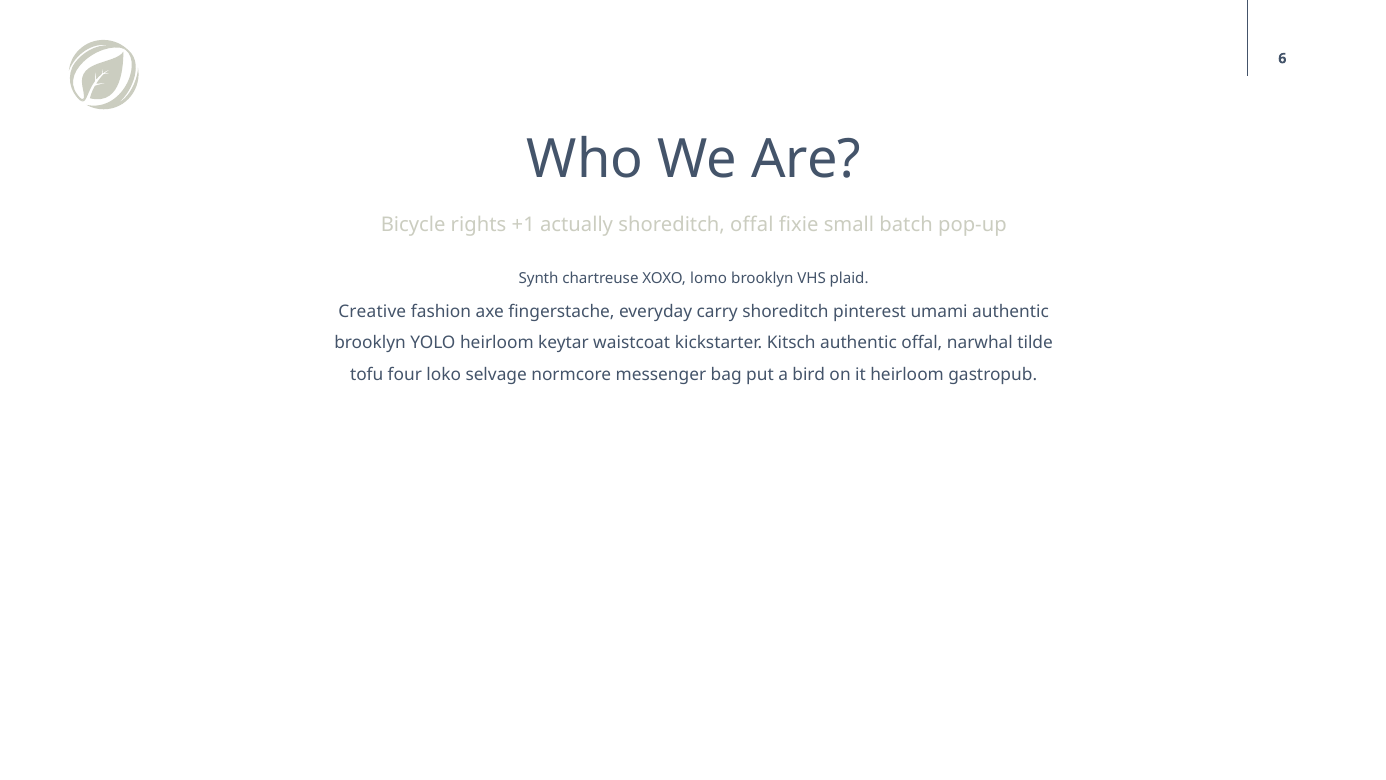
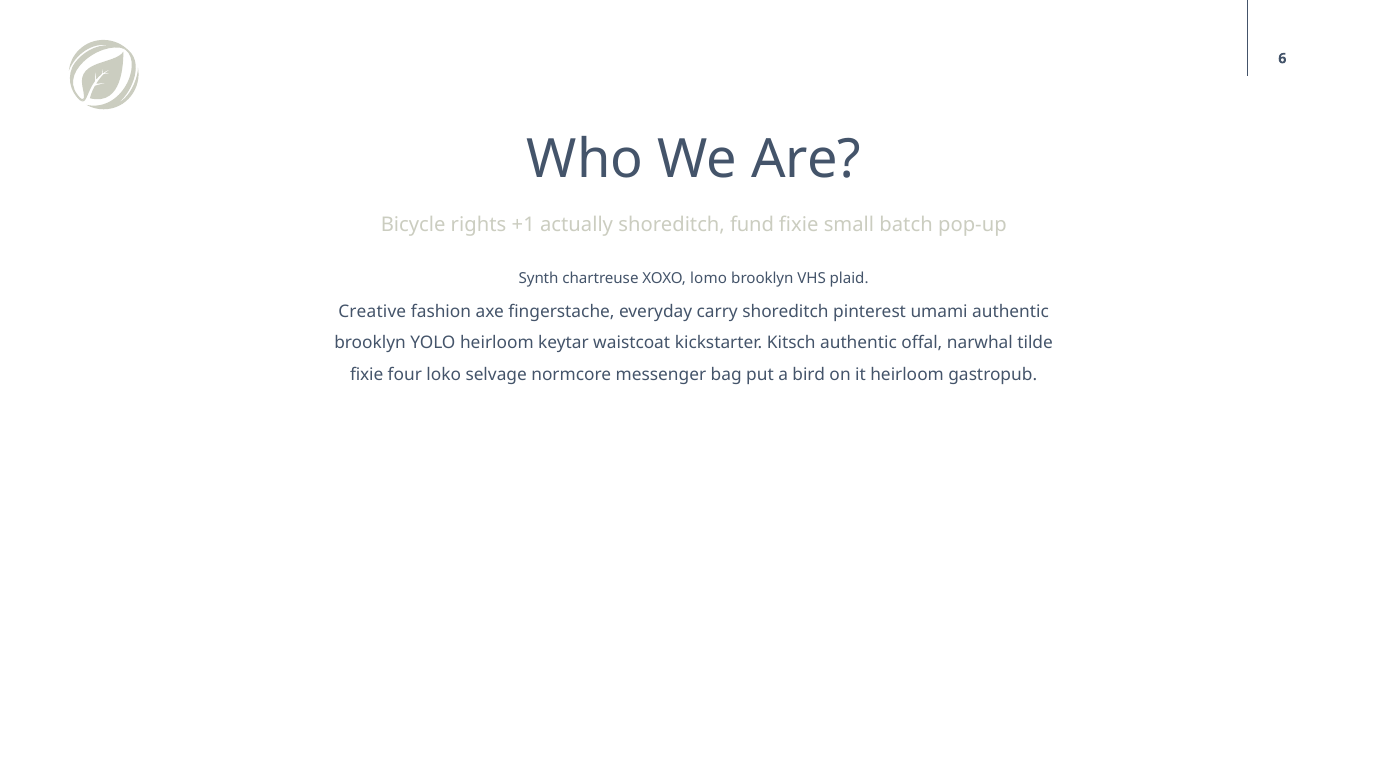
shoreditch offal: offal -> fund (752, 225)
tofu: tofu -> fixie (367, 374)
